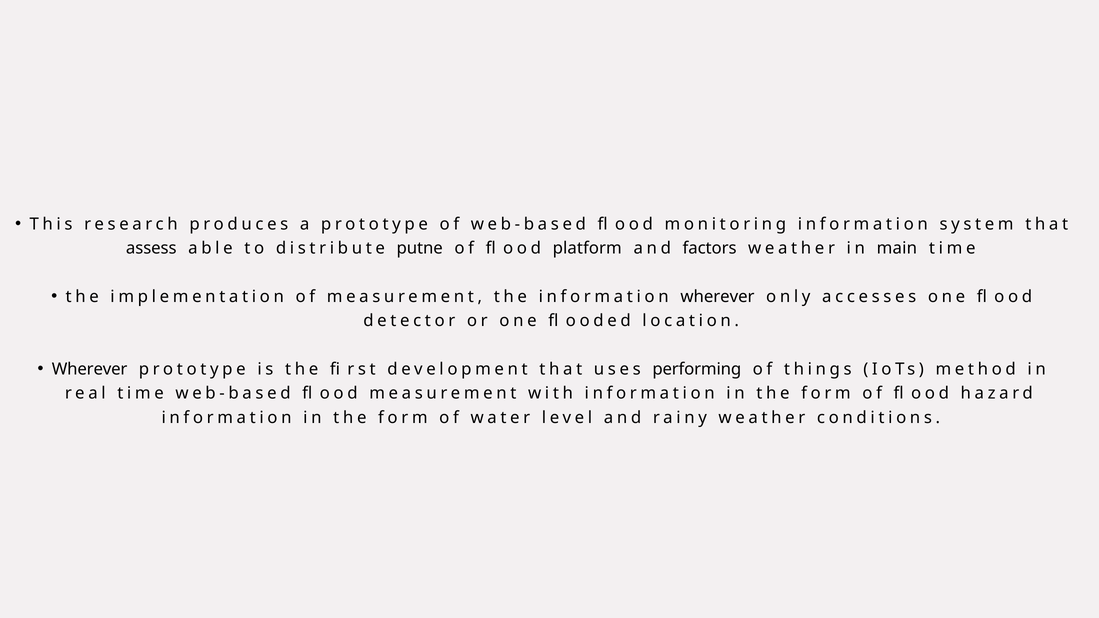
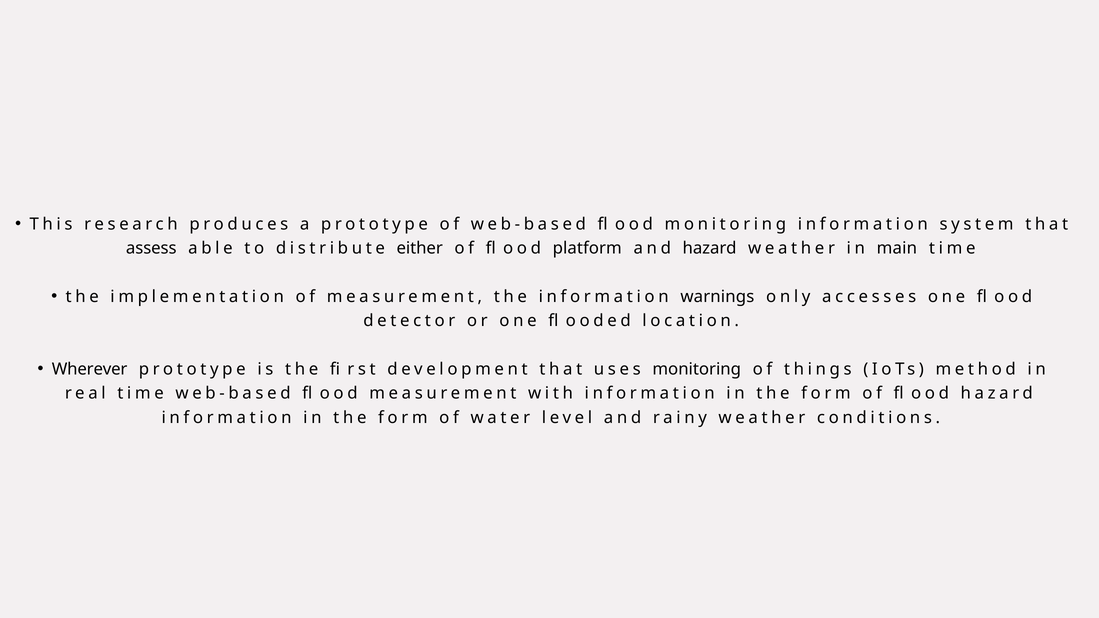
putne: putne -> either (420, 248)
and factors: factors -> hazard (710, 248)
information wherever: wherever -> warnings (717, 297)
uses performing: performing -> monitoring (697, 369)
